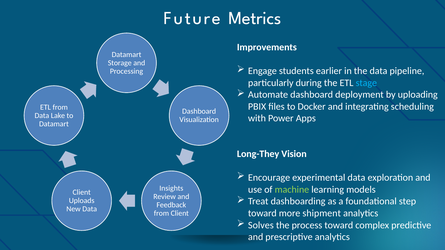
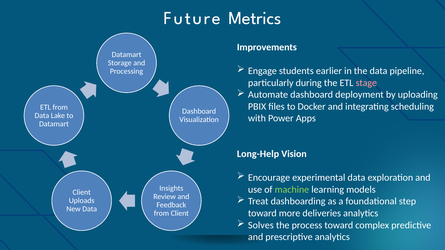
stage colour: light blue -> pink (366, 83)
Long-They: Long-They -> Long-Help (258, 154)
shipment: shipment -> deliveries (322, 213)
